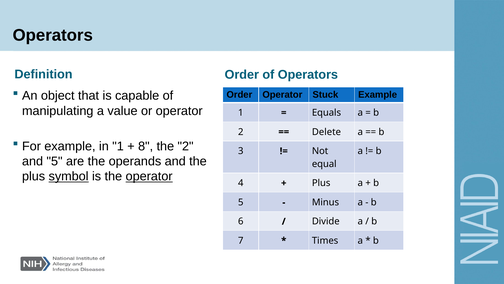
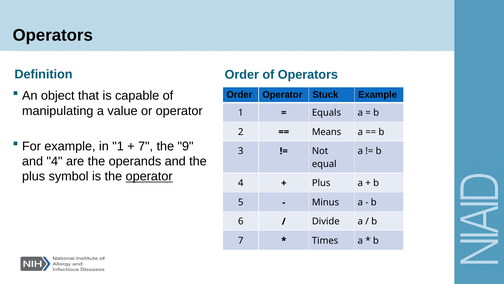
Delete: Delete -> Means (327, 132)
8: 8 -> 7 (146, 146)
the 2: 2 -> 9 (186, 146)
and 5: 5 -> 4 (55, 161)
symbol underline: present -> none (69, 176)
